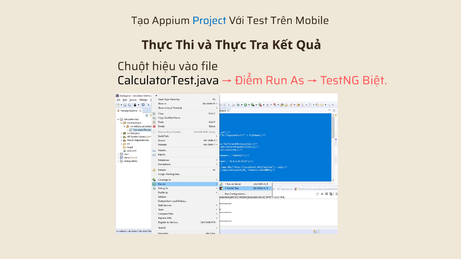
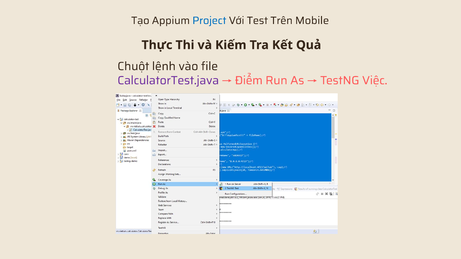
và Thực: Thực -> Kiếm (231, 45)
hiệu: hiệu -> lệnh (164, 66)
CalculatorTest.java colour: black -> purple (168, 80)
Biệt: Biệt -> Việc (375, 80)
